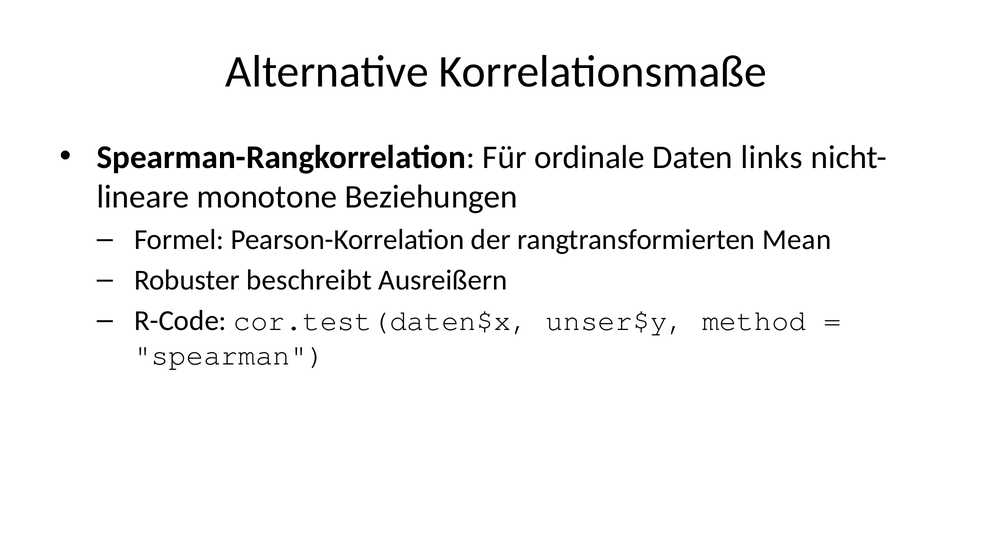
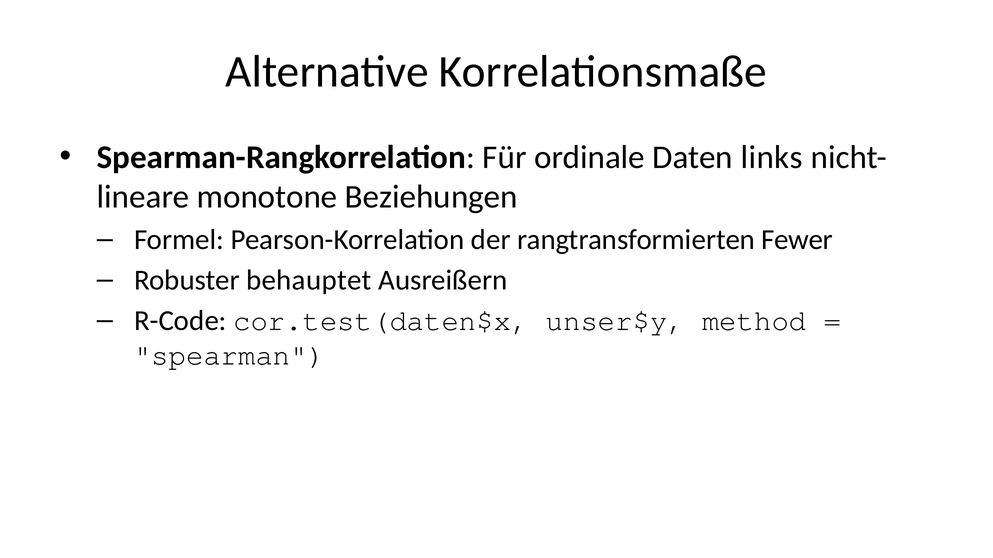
Mean: Mean -> Fewer (797, 240)
beschreibt: beschreibt -> behauptet (309, 280)
